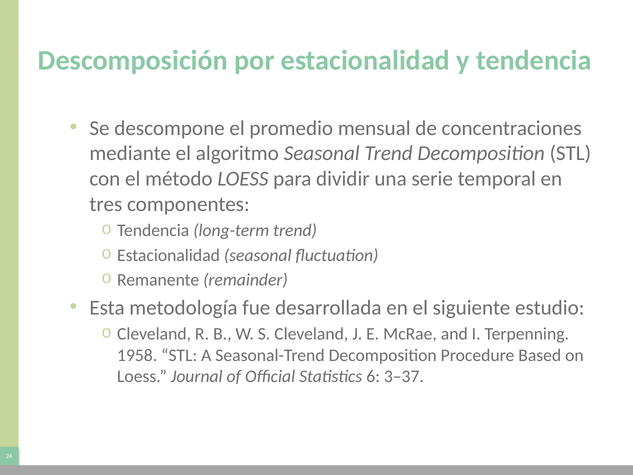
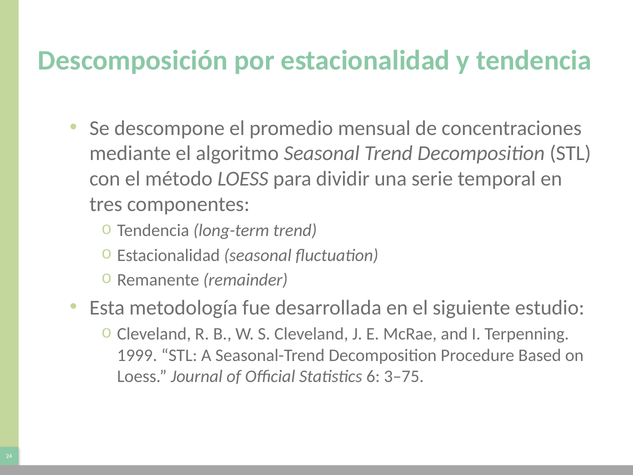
1958: 1958 -> 1999 (137, 355)
3–37: 3–37 -> 3–75 (404, 376)
